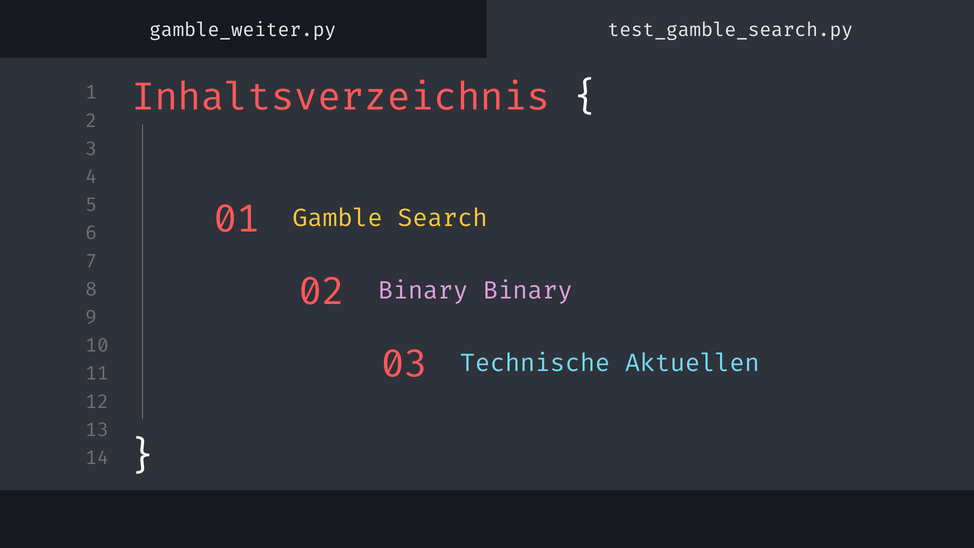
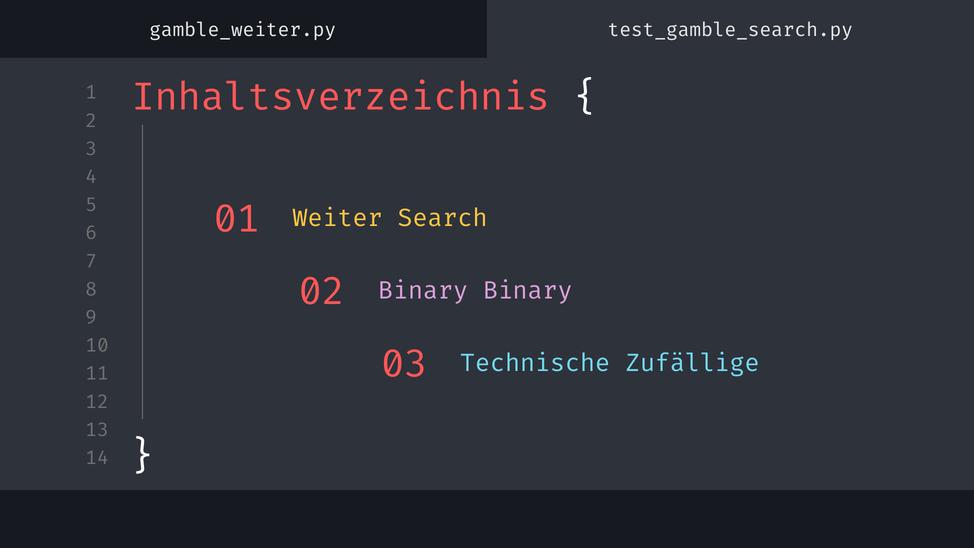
Gamble: Gamble -> Weiter (338, 218)
Aktuellen: Aktuellen -> Zufällige (693, 363)
